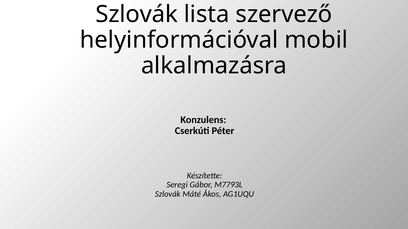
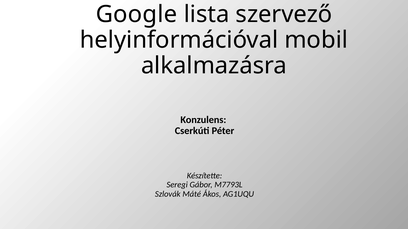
Szlovák: Szlovák -> Google (136, 14)
